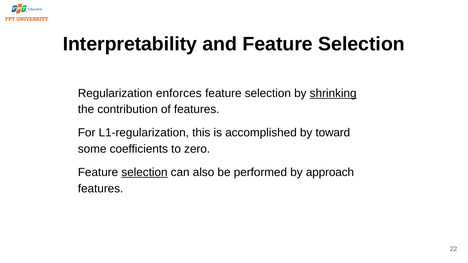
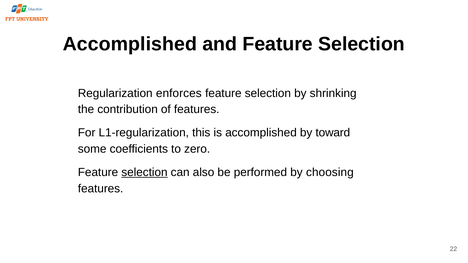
Interpretability: Interpretability -> Accomplished (130, 44)
shrinking underline: present -> none (333, 93)
approach: approach -> choosing (330, 173)
